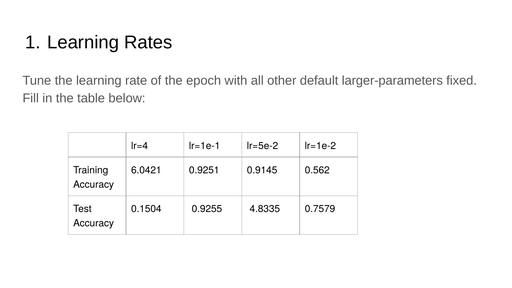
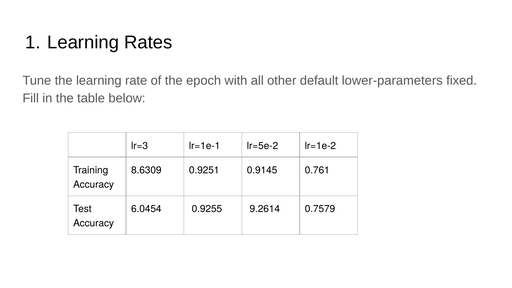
larger-parameters: larger-parameters -> lower-parameters (392, 81)
lr=4: lr=4 -> lr=3 (140, 146)
6.0421: 6.0421 -> 8.6309 (146, 170)
0.562: 0.562 -> 0.761 (317, 170)
0.1504: 0.1504 -> 6.0454 (146, 209)
4.8335: 4.8335 -> 9.2614 (265, 209)
